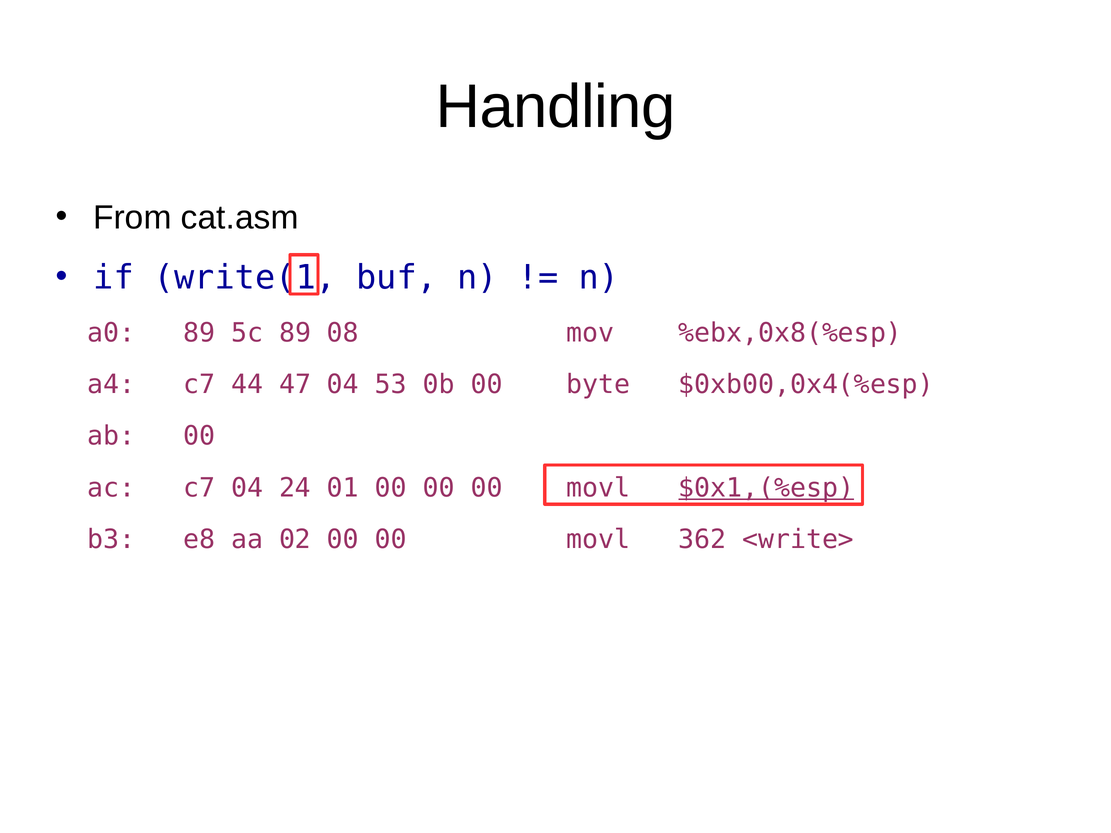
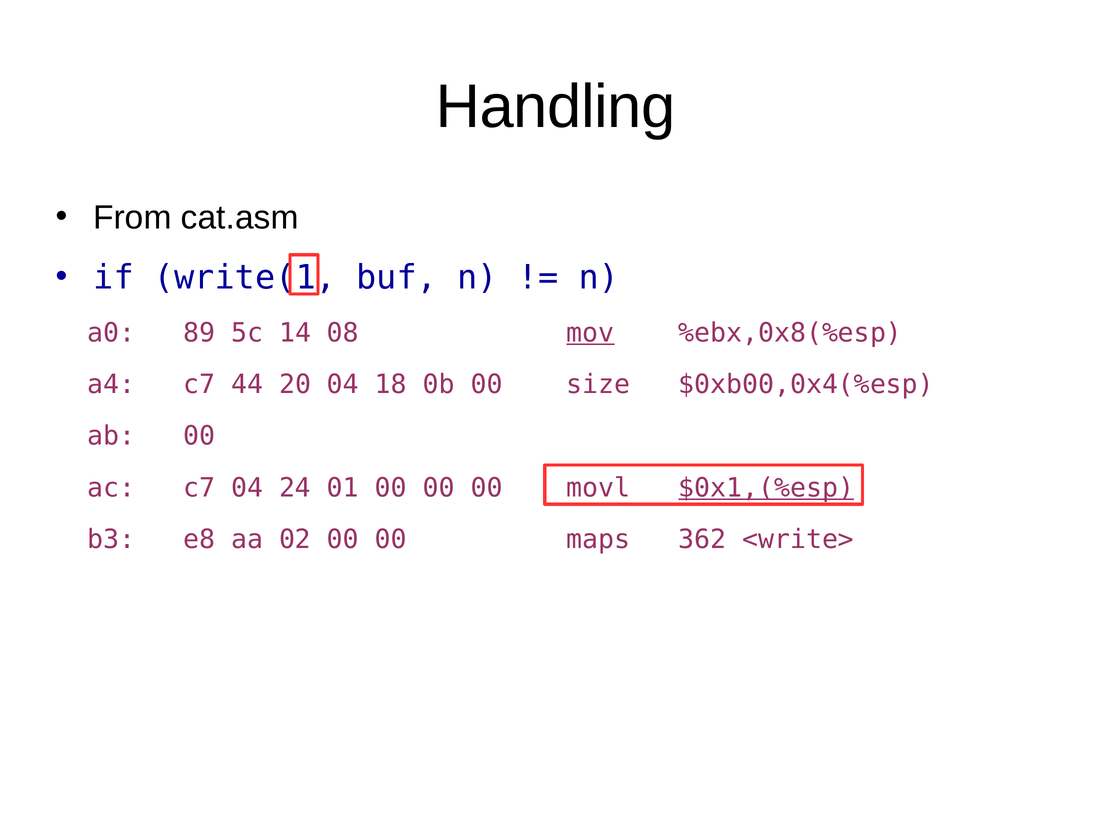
5c 89: 89 -> 14 (295, 333)
mov underline: none -> present (590, 333)
47: 47 -> 20 (295, 385)
53: 53 -> 18 (391, 385)
byte: byte -> size (598, 385)
02 00 00 movl: movl -> maps (598, 540)
